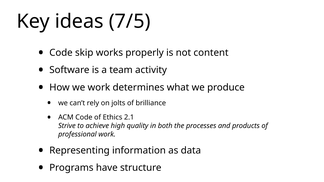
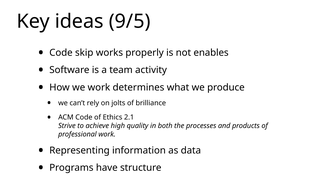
7/5: 7/5 -> 9/5 (130, 21)
content: content -> enables (211, 53)
